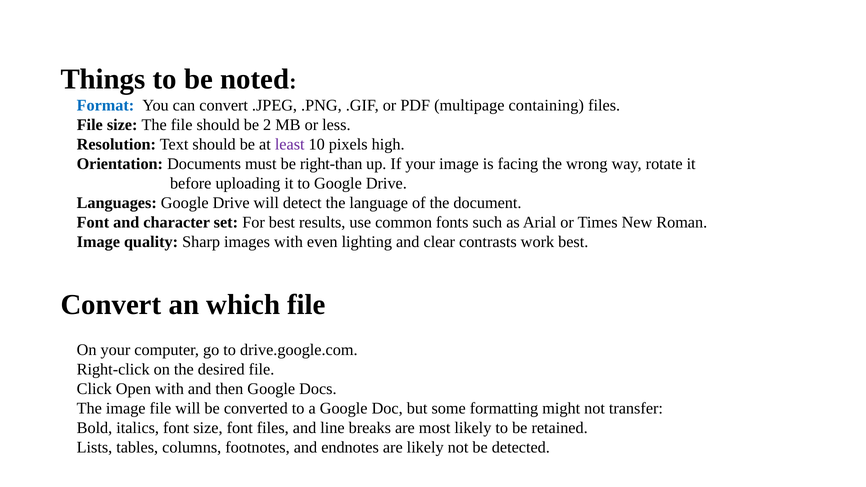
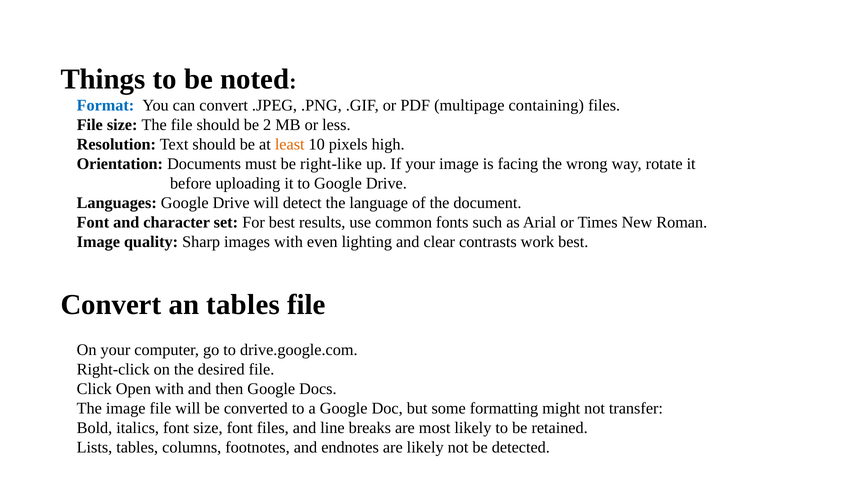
least colour: purple -> orange (290, 145)
right-than: right-than -> right-like (331, 164)
an which: which -> tables (243, 305)
